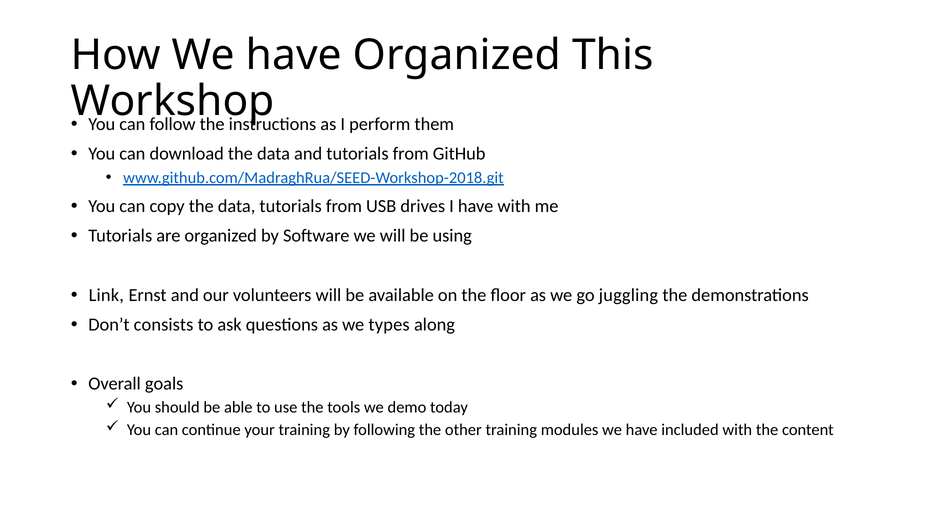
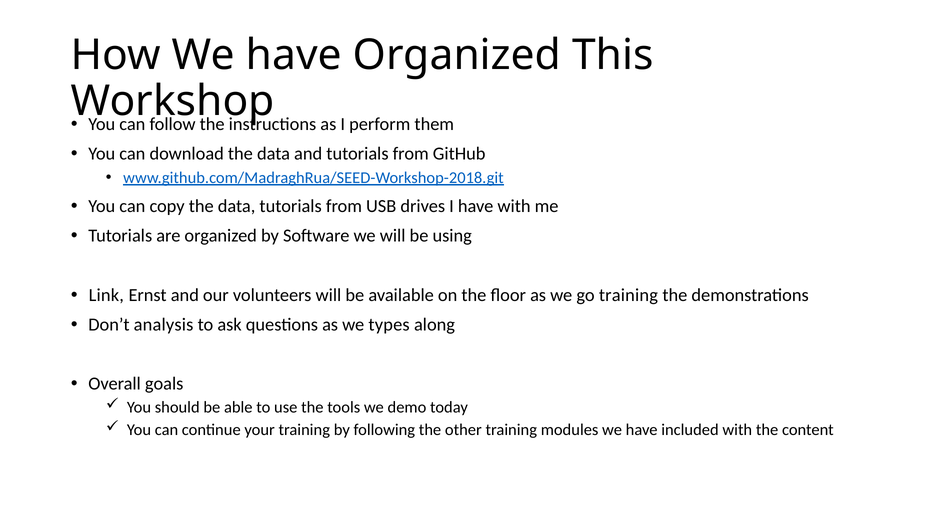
go juggling: juggling -> training (628, 295)
consists: consists -> analysis (164, 325)
